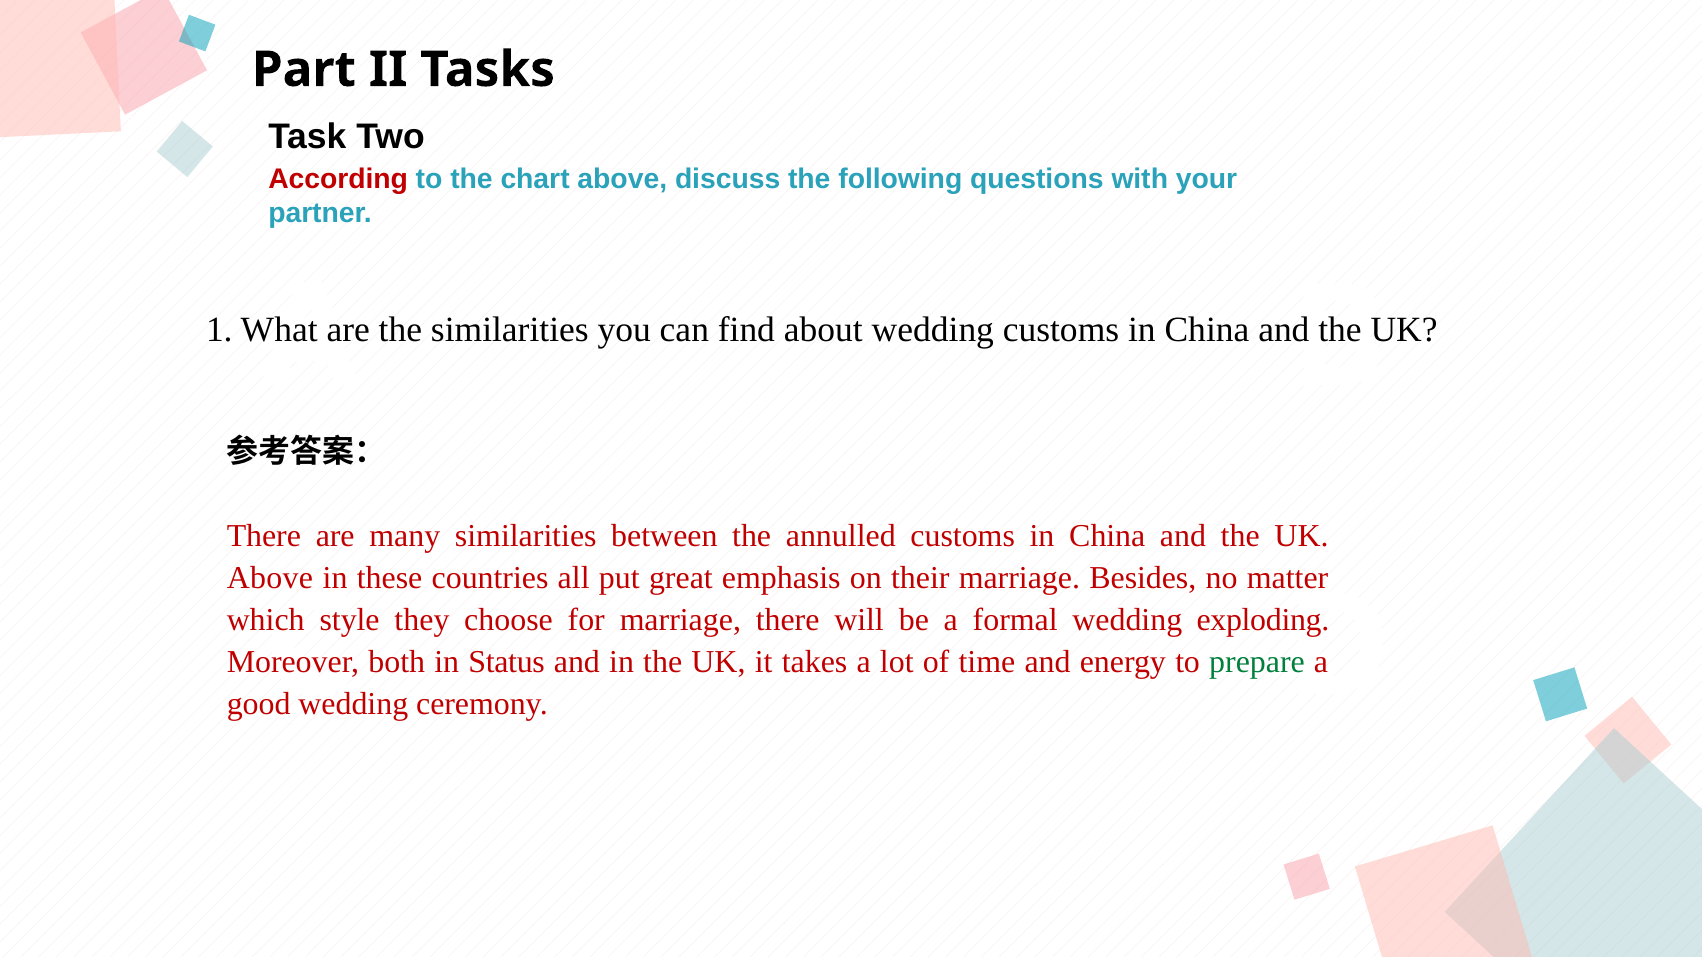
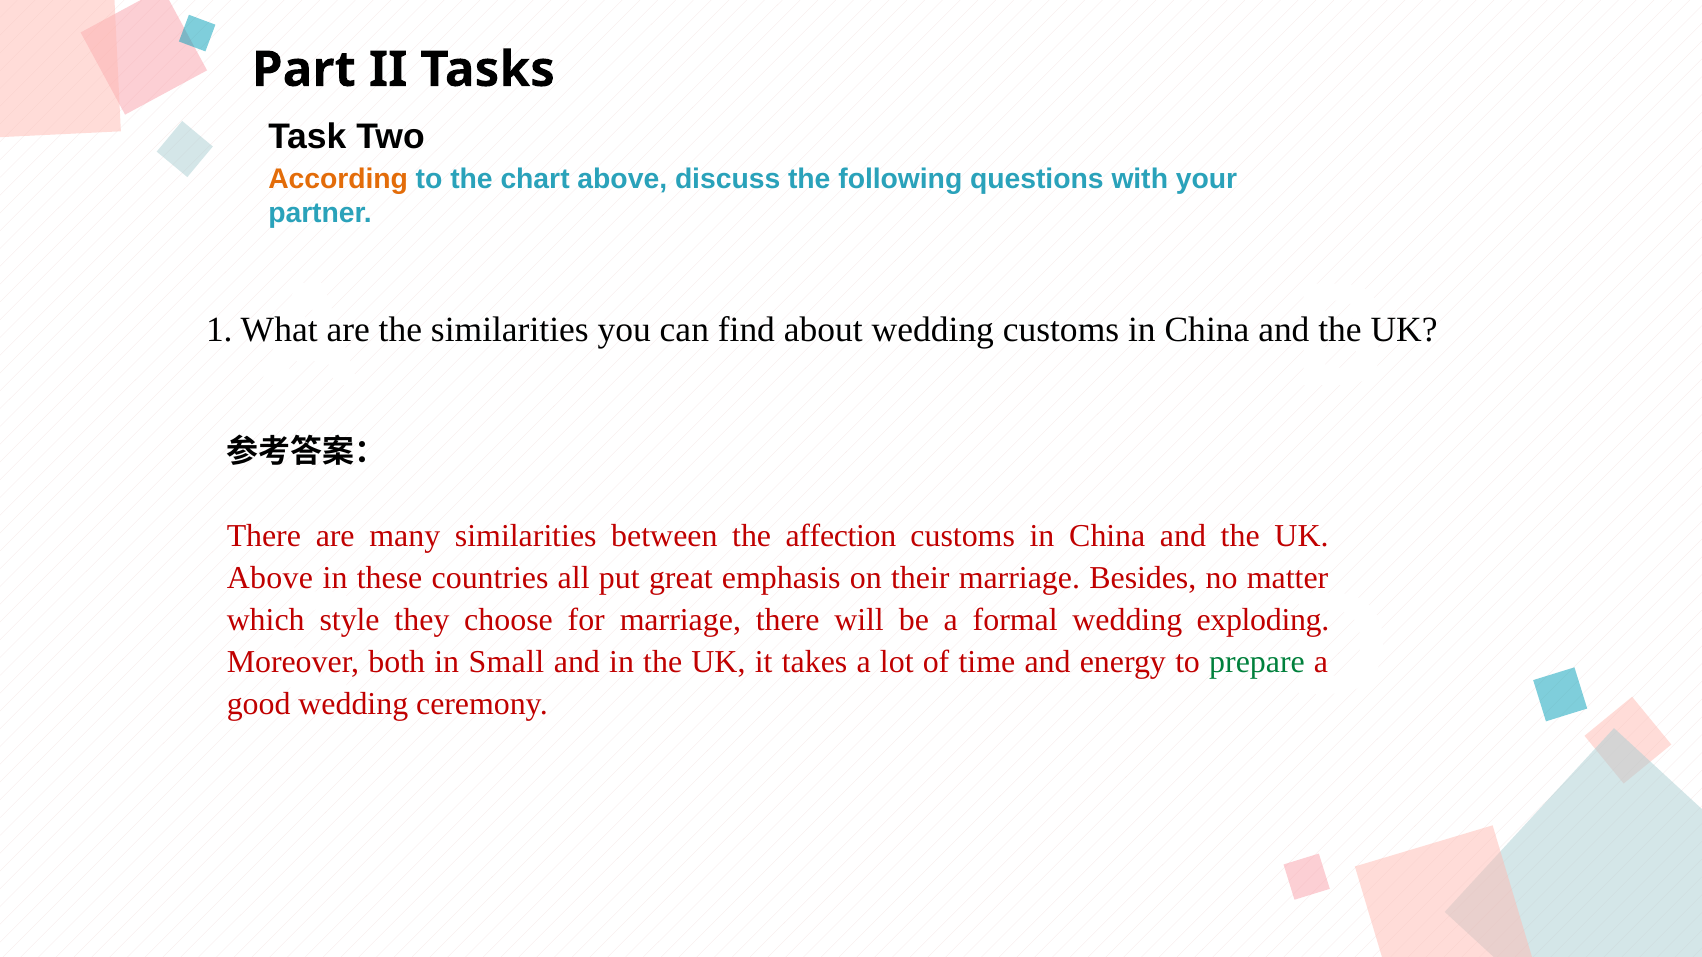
According colour: red -> orange (338, 180)
annulled: annulled -> affection (841, 536)
Status: Status -> Small (506, 663)
